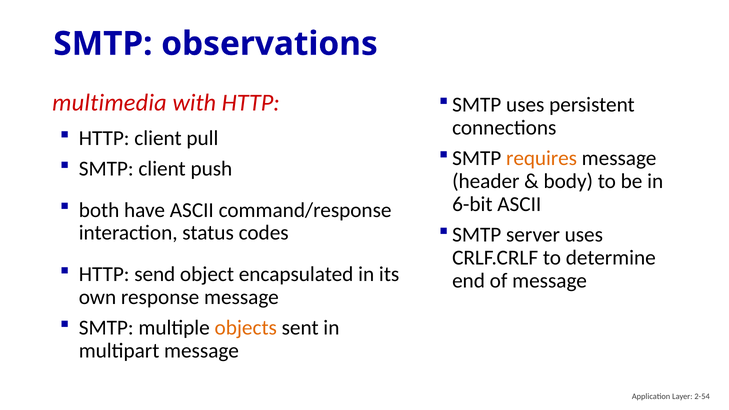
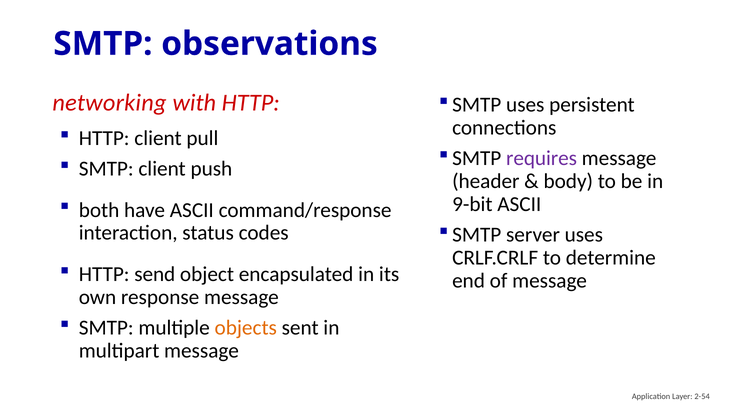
multimedia: multimedia -> networking (109, 103)
requires colour: orange -> purple (542, 158)
6-bit: 6-bit -> 9-bit (472, 204)
